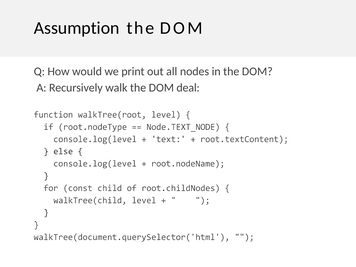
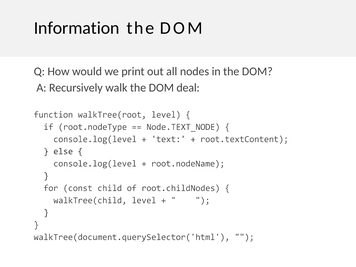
Assumption: Assumption -> Information (77, 28)
